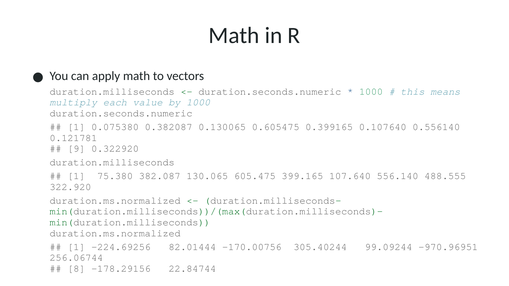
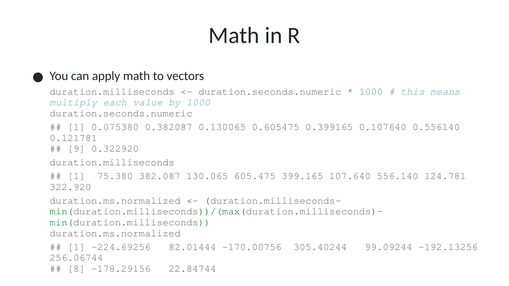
488.555: 488.555 -> 124.781 (445, 176)
-970.96951: -970.96951 -> -192.13256 (448, 247)
